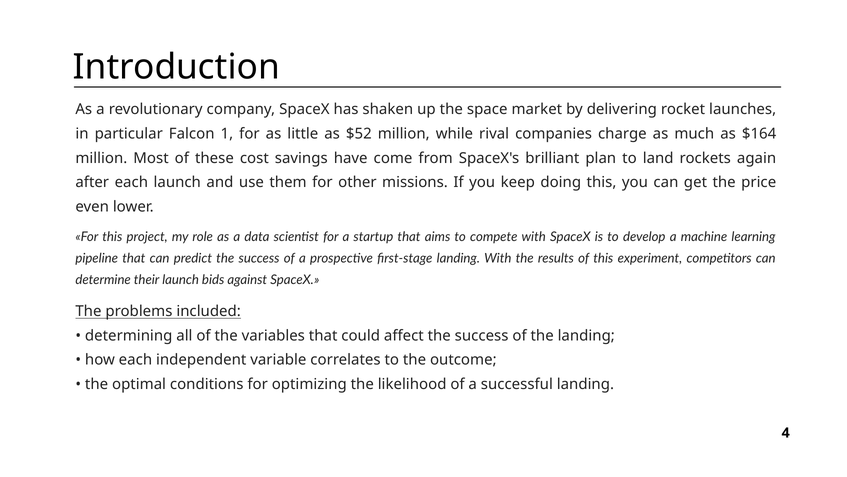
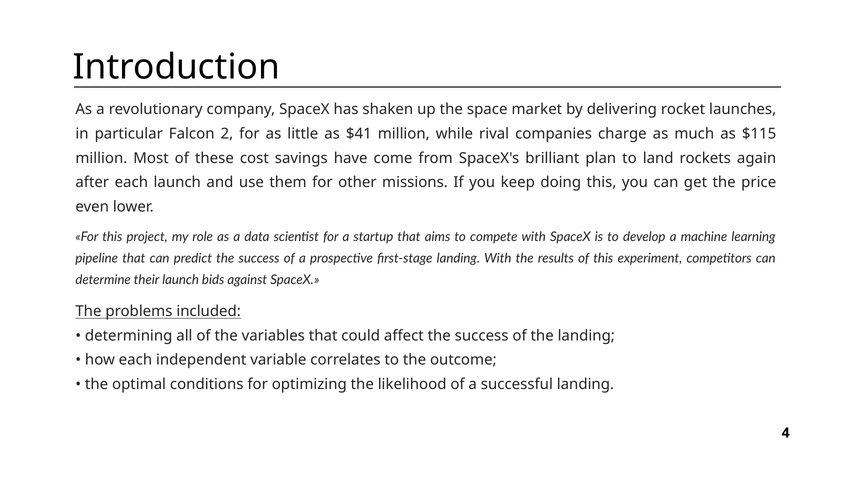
1: 1 -> 2 (227, 134)
$52: $52 -> $41 (359, 134)
$164: $164 -> $115 (759, 134)
